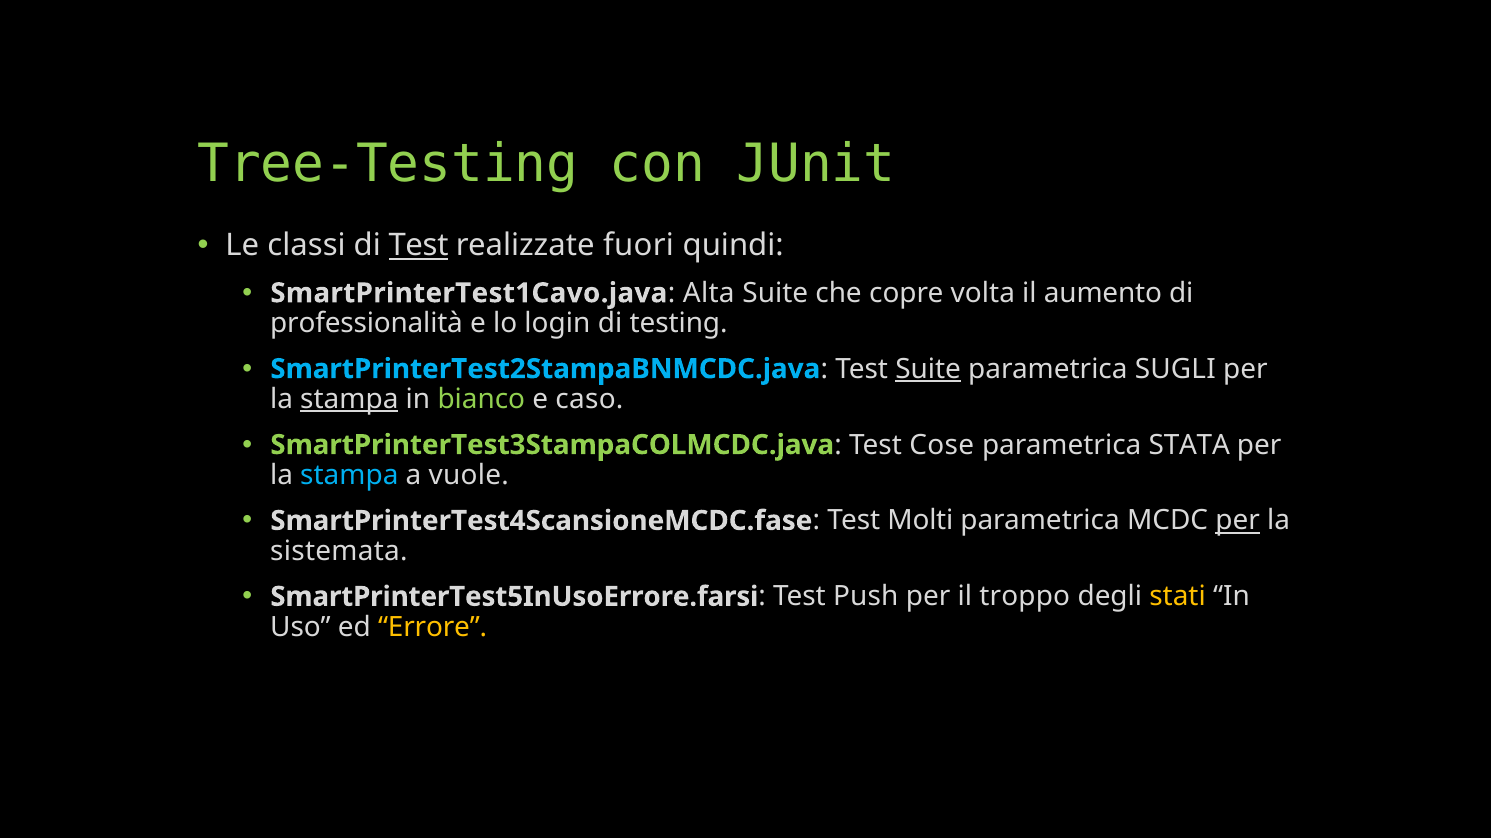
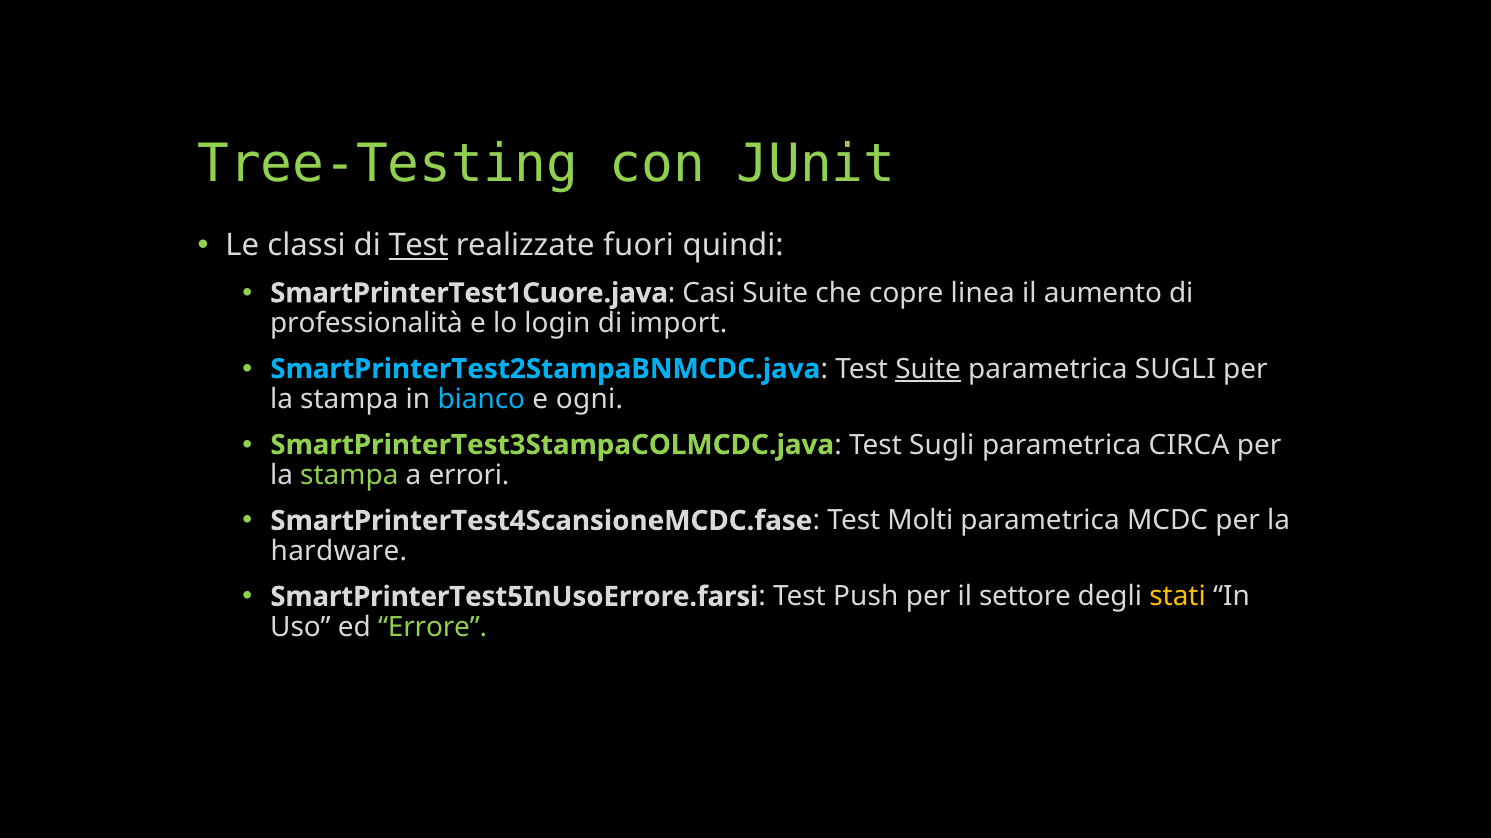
SmartPrinterTest1Cavo.java: SmartPrinterTest1Cavo.java -> SmartPrinterTest1Cuore.java (469, 293)
Alta: Alta -> Casi (709, 293)
volta: volta -> linea (983, 293)
testing: testing -> import (678, 324)
stampa underline: present -> none (349, 399)
bianco colour: light green -> light blue (481, 399)
caso: caso -> ogni (589, 399)
Test Cose: Cose -> Sugli (942, 445)
STATA: STATA -> CIRCA (1189, 445)
stampa colour: light blue -> light green (349, 475)
vuole: vuole -> errori (469, 475)
per underline: present -> none (1238, 521)
sistemata: sistemata -> hardware (339, 551)
troppo: troppo -> settore (1025, 597)
Errore colour: yellow -> light green (433, 627)
